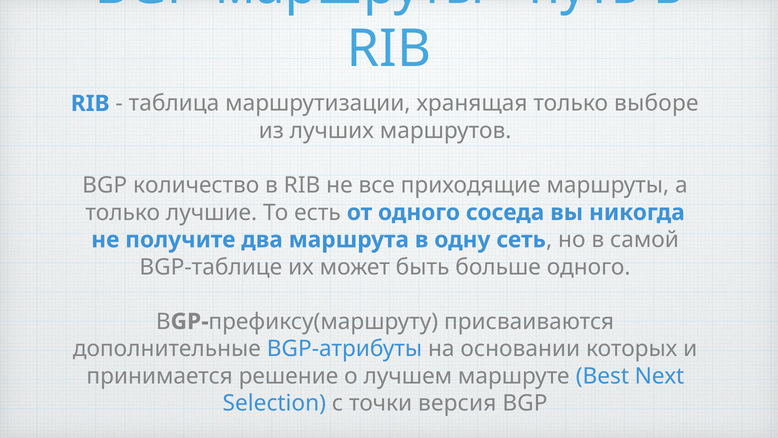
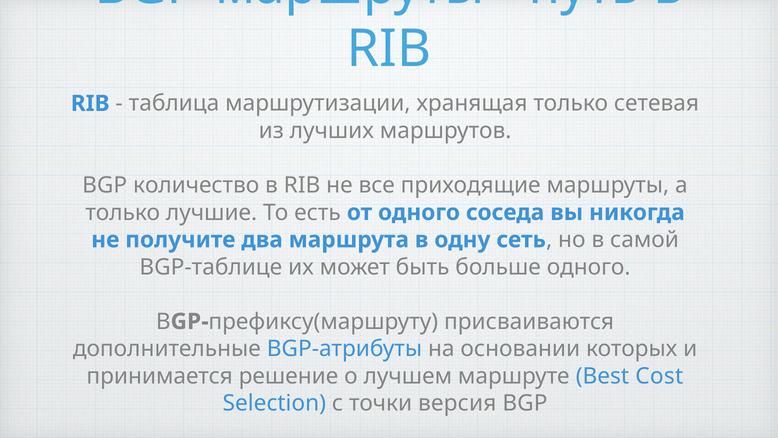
выборе: выборе -> сетевая (656, 103)
Next: Next -> Cost (659, 376)
